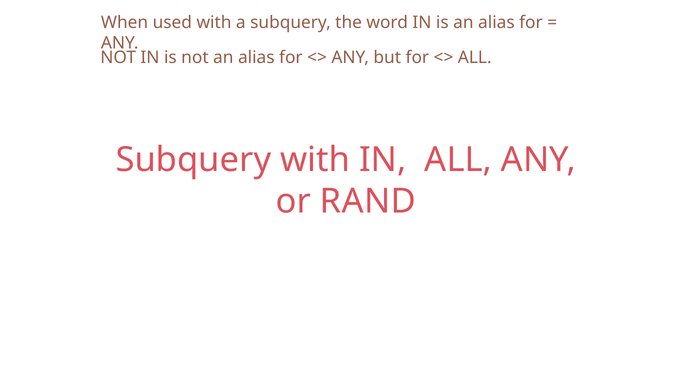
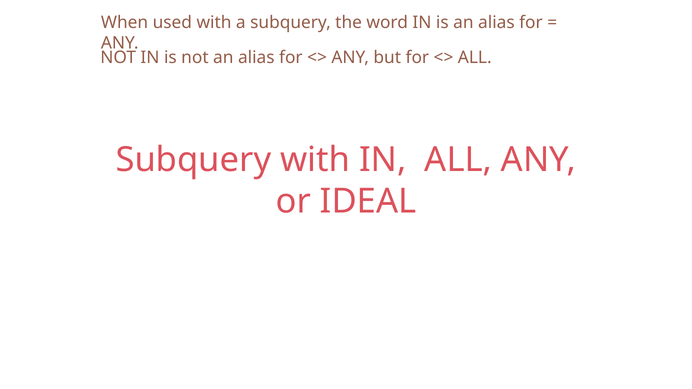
RAND: RAND -> IDEAL (368, 201)
